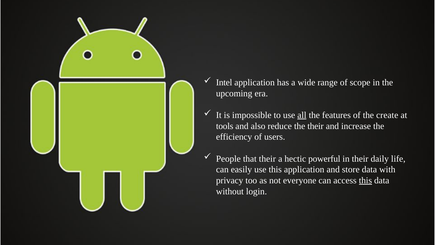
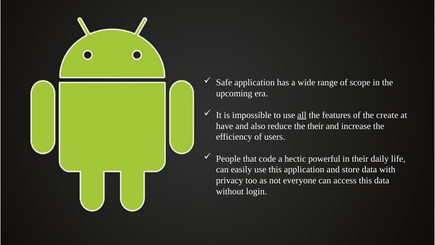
Intel: Intel -> Safe (224, 82)
tools: tools -> have (225, 126)
that their: their -> code (267, 159)
this underline: present -> none (365, 180)
